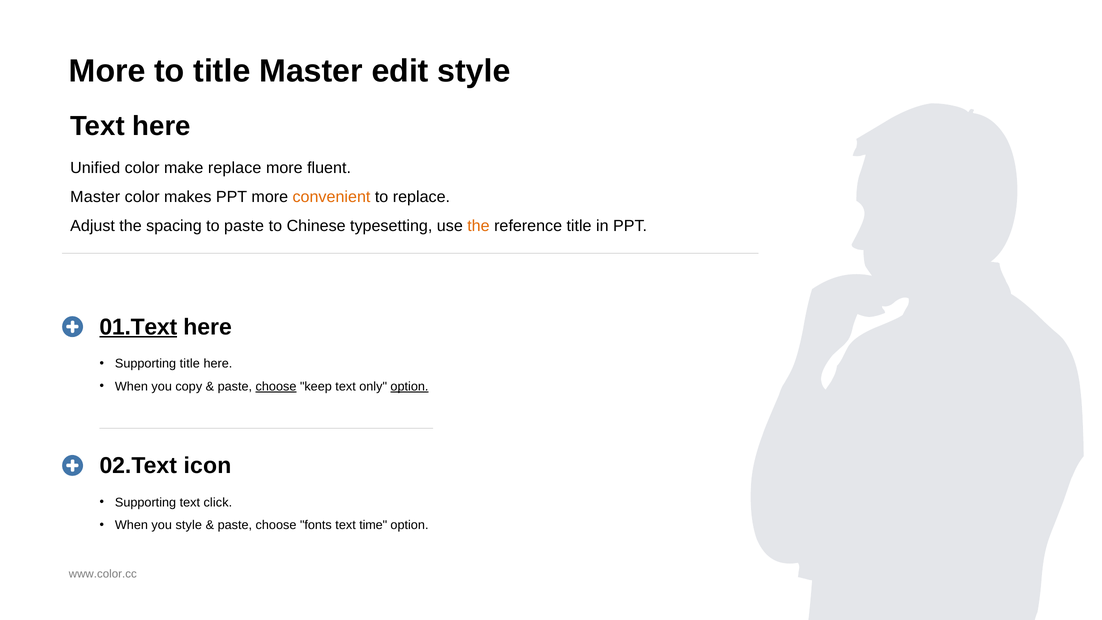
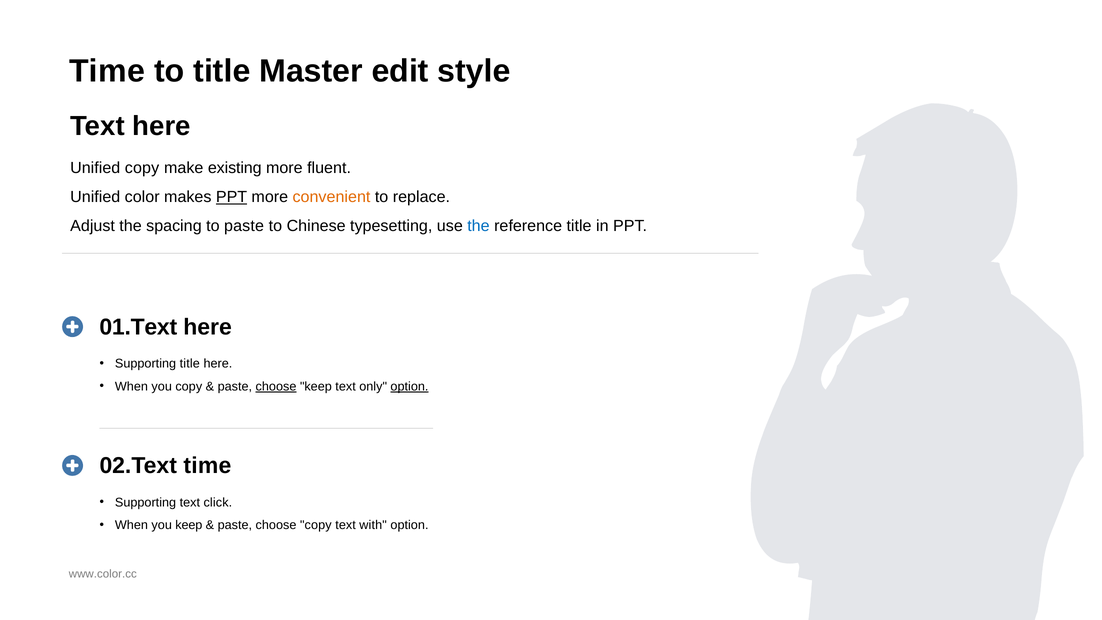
More: More -> Time (107, 71)
Unified color: color -> copy (142, 168)
make replace: replace -> existing (235, 168)
Master: Master -> Unified (95, 197)
PPT underline: none -> present (232, 197)
the colour: orange -> blue (478, 226)
01.Text underline: present -> none (138, 327)
02.Text icon: icon -> time (207, 466)
you style: style -> keep (189, 525)
choose fonts: fonts -> copy (316, 525)
time: time -> with (373, 525)
